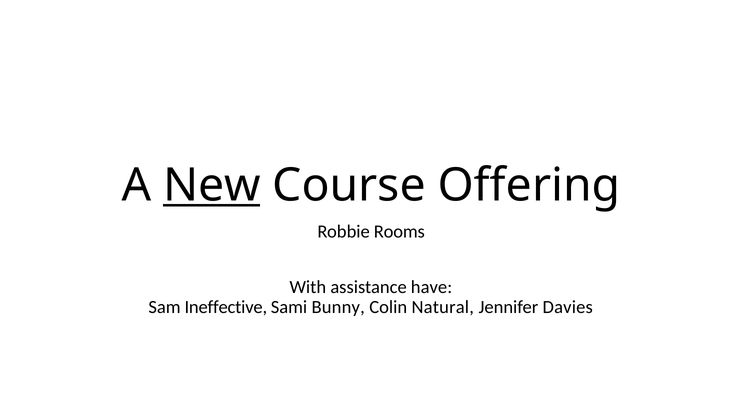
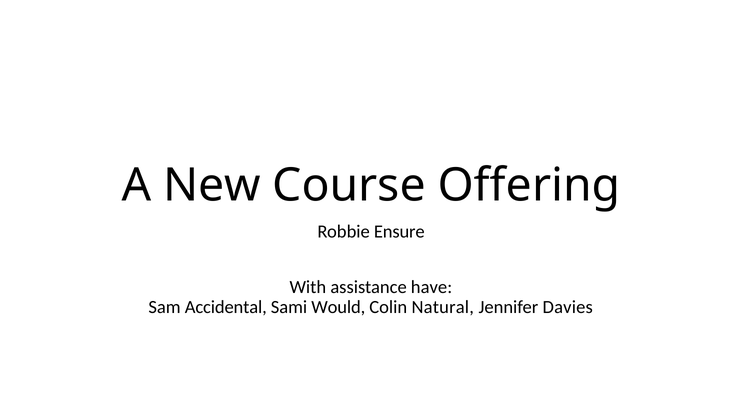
New underline: present -> none (212, 185)
Rooms: Rooms -> Ensure (399, 232)
Ineffective: Ineffective -> Accidental (226, 307)
Bunny: Bunny -> Would (338, 307)
